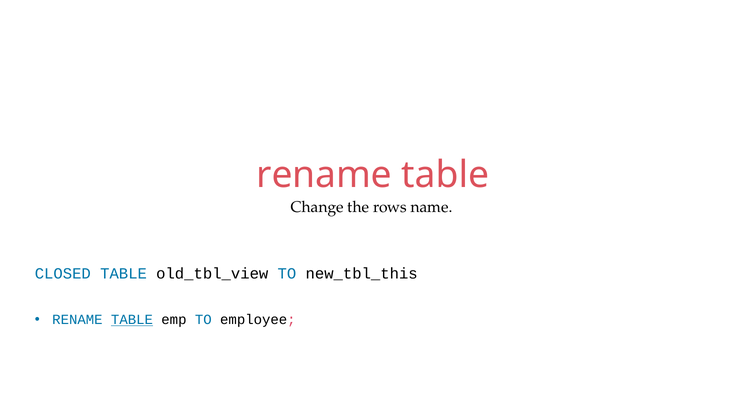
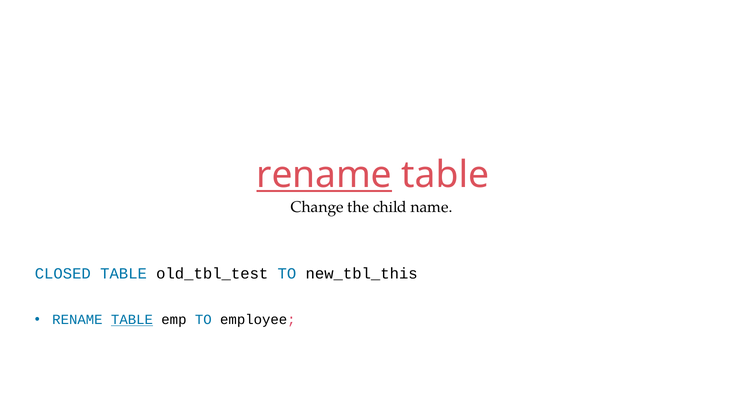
rename underline: none -> present (324, 175)
rows: rows -> child (390, 207)
old_tbl_view: old_tbl_view -> old_tbl_test (212, 274)
